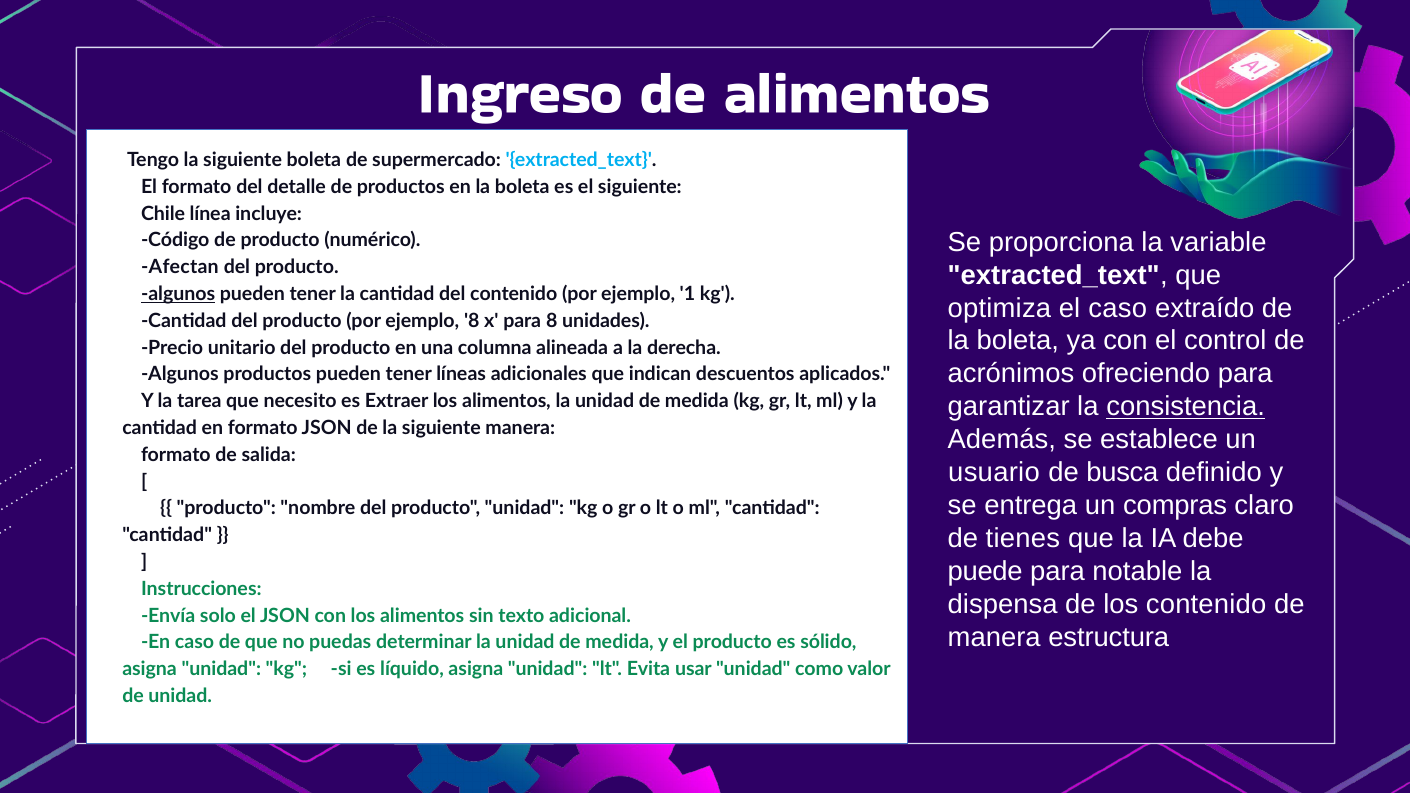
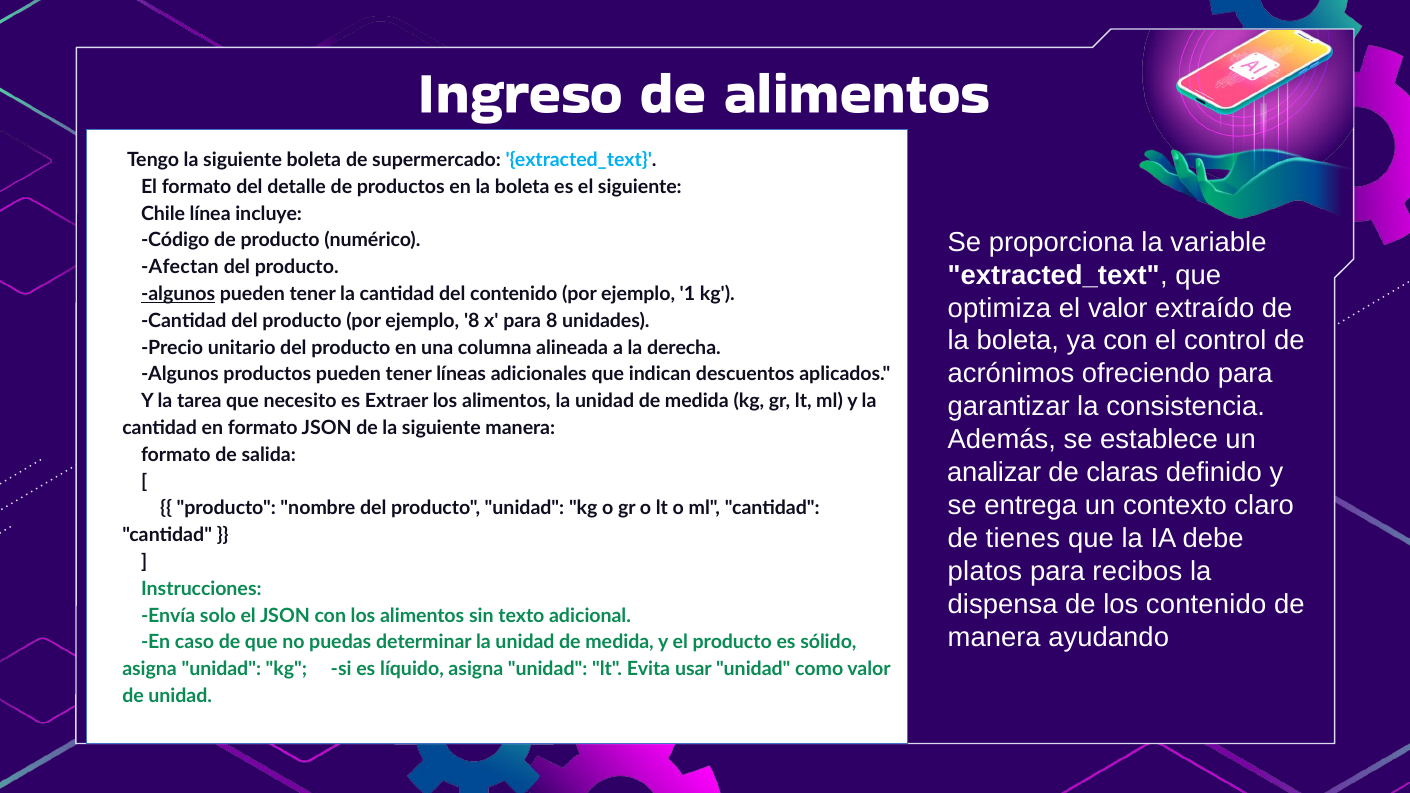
el caso: caso -> valor (1118, 308)
consistencia underline: present -> none (1186, 407)
usuario: usuario -> analizar (994, 473)
busca: busca -> claras (1122, 473)
compras: compras -> contexto (1175, 506)
puede: puede -> platos (985, 571)
notable: notable -> recibos (1137, 571)
estructura: estructura -> ayudando (1109, 637)
